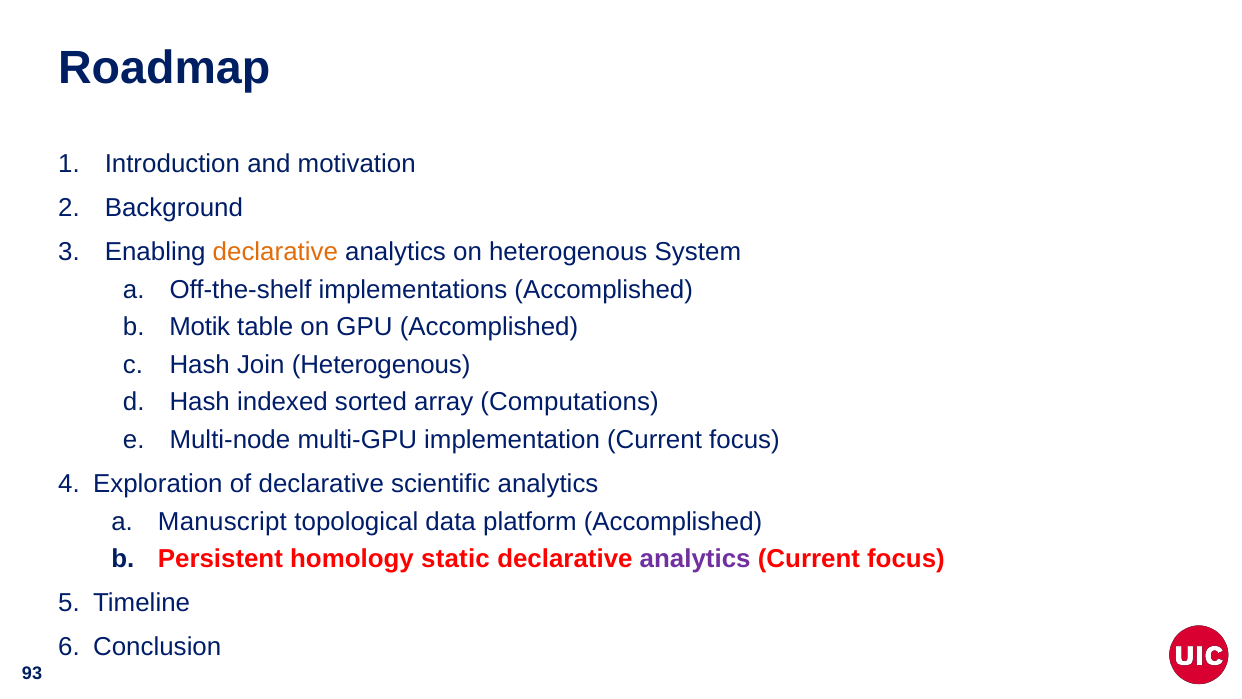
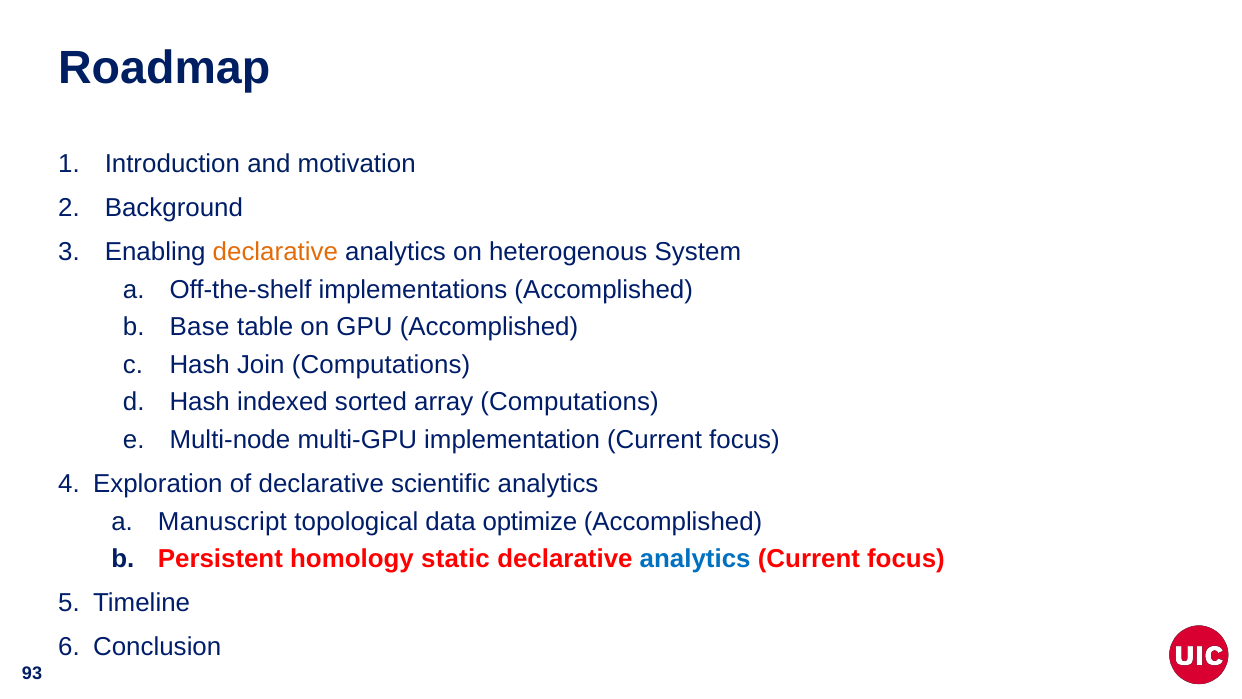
Motik: Motik -> Base (200, 327)
Join Heterogenous: Heterogenous -> Computations (381, 365)
platform: platform -> optimize (530, 521)
analytics colour: purple -> blue (695, 559)
